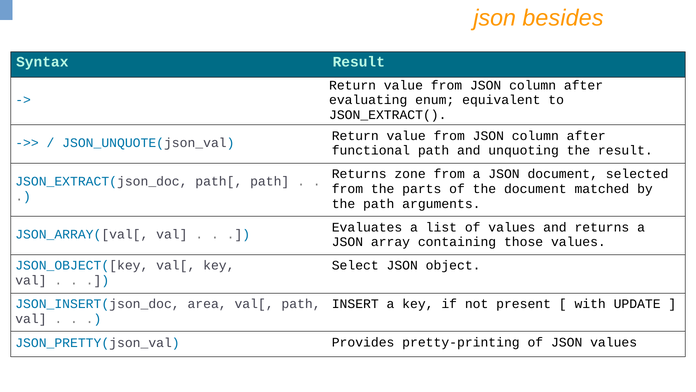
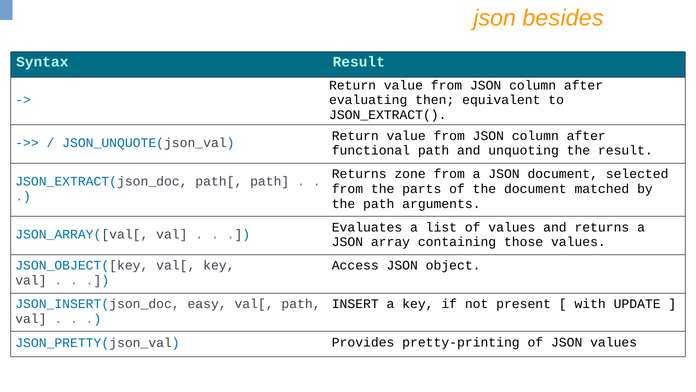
enum: enum -> then (435, 100)
Select: Select -> Access (355, 265)
area: area -> easy (207, 304)
